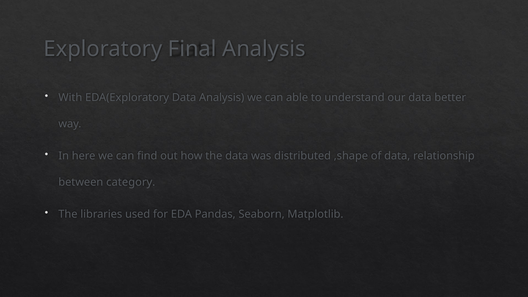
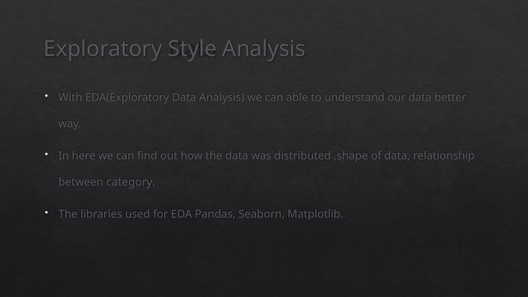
Final: Final -> Style (192, 49)
